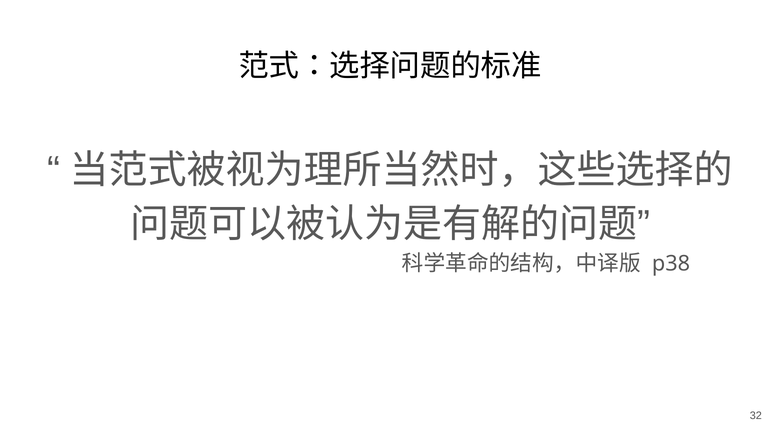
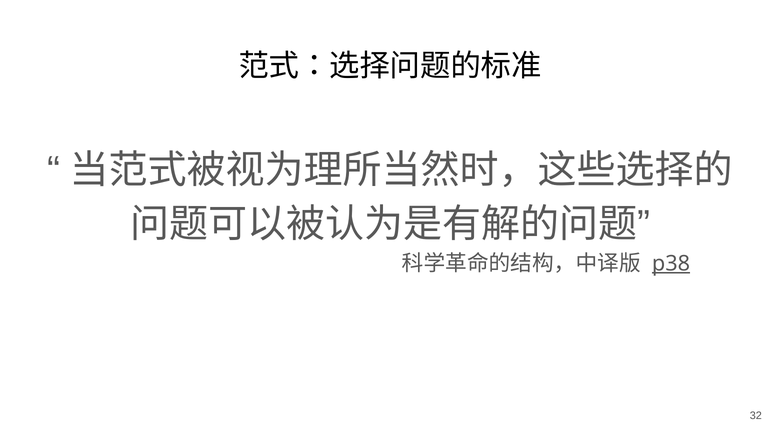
p38 underline: none -> present (671, 263)
